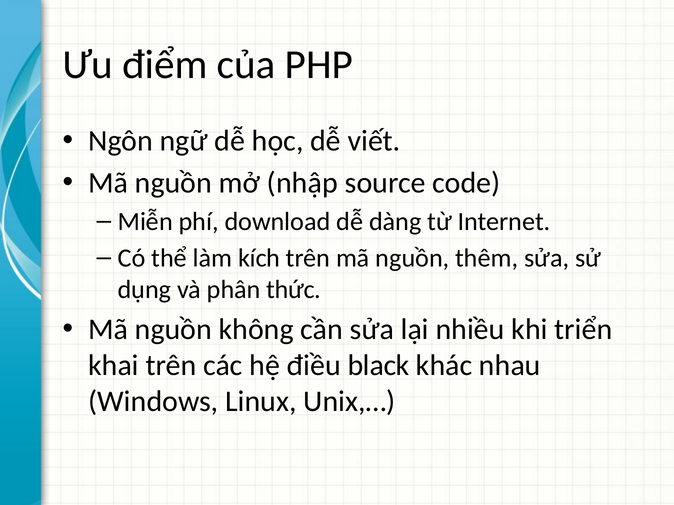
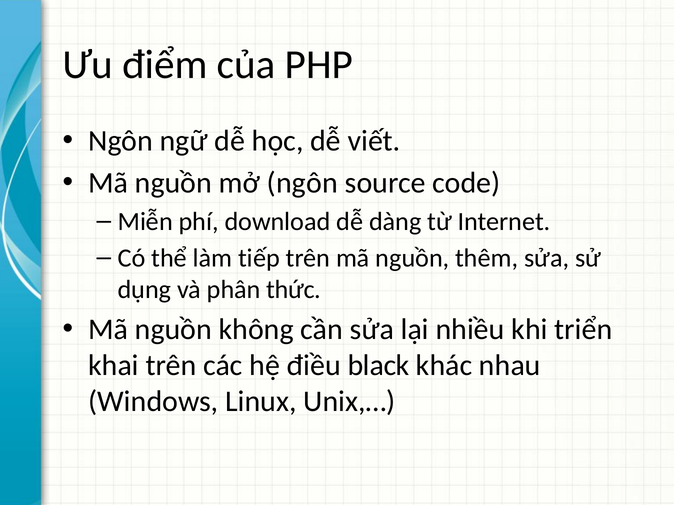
mở nhập: nhập -> ngôn (302, 183)
kích: kích -> tiếp (259, 258)
